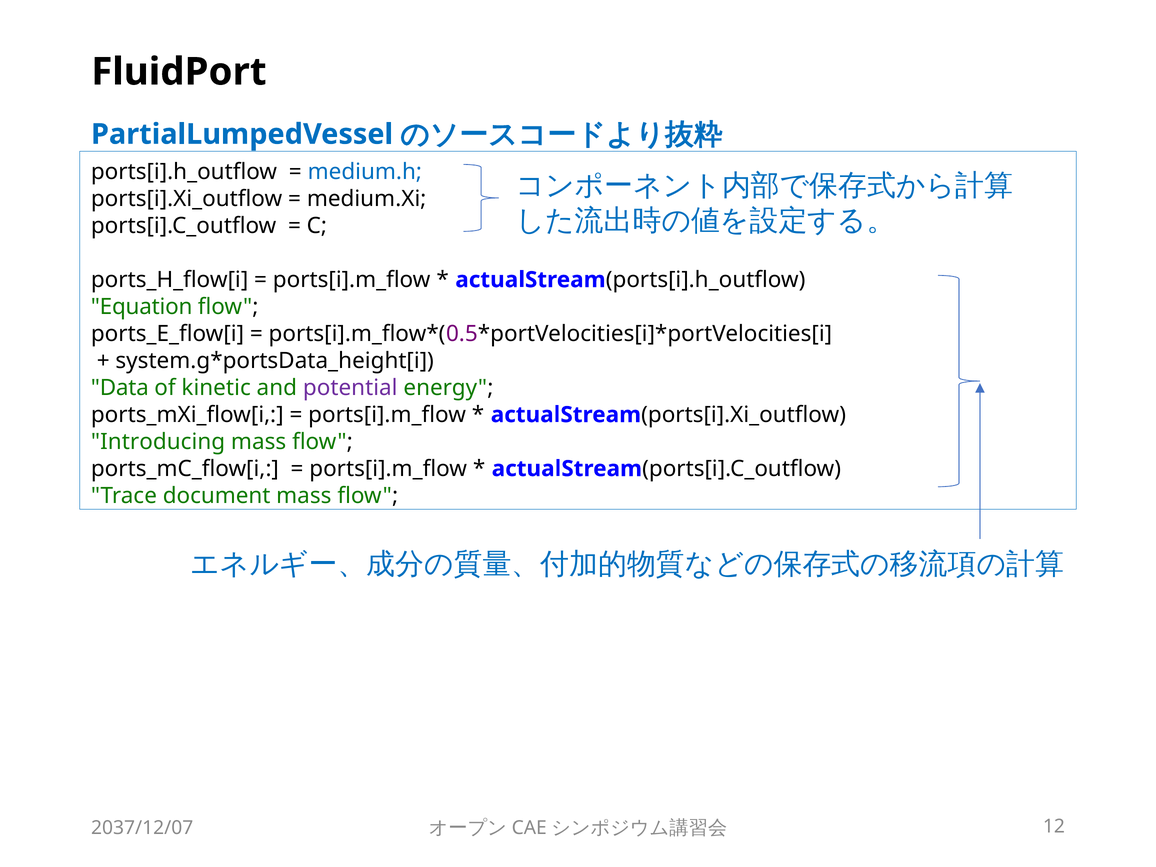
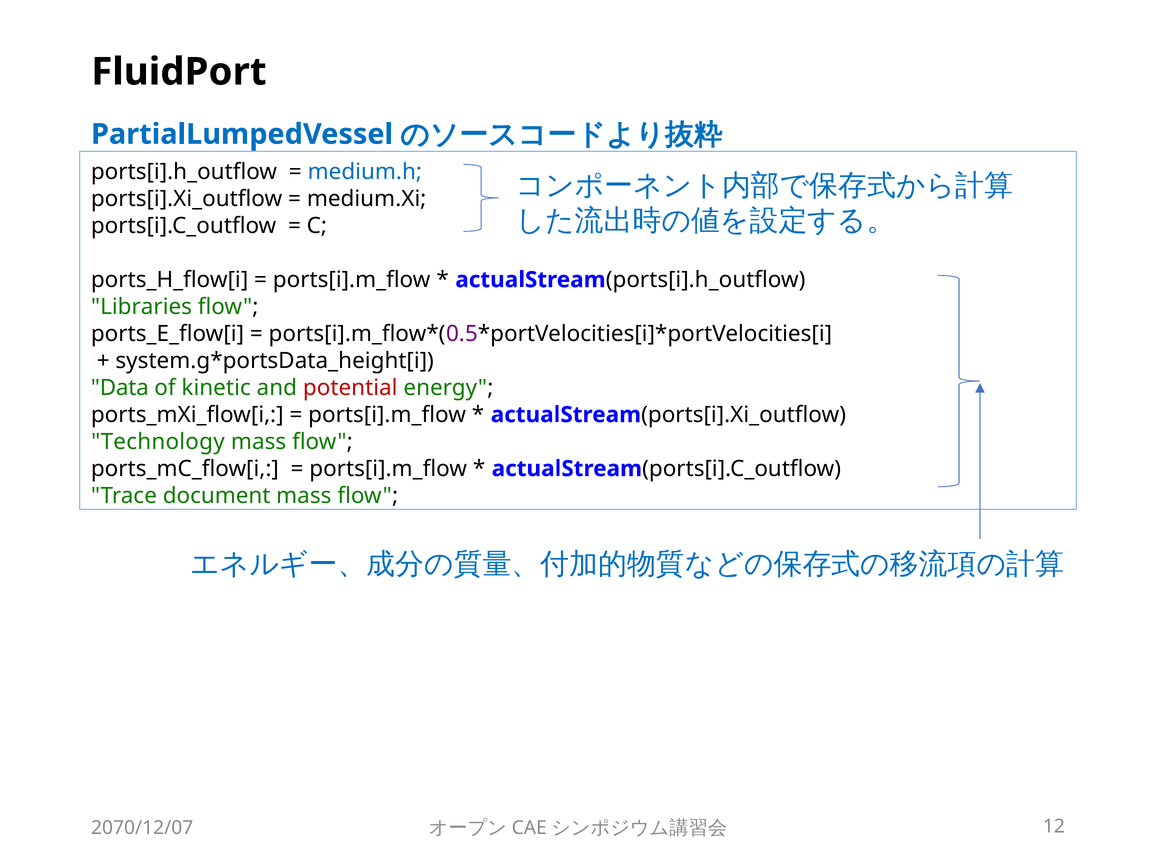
Equation: Equation -> Libraries (141, 307)
potential colour: purple -> red (350, 388)
Introducing: Introducing -> Technology (158, 442)
2037/12/07: 2037/12/07 -> 2070/12/07 (142, 828)
